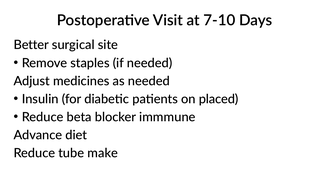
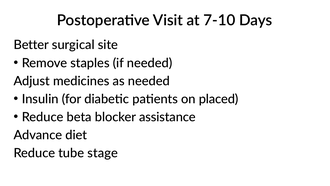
immmune: immmune -> assistance (167, 117)
make: make -> stage (103, 153)
